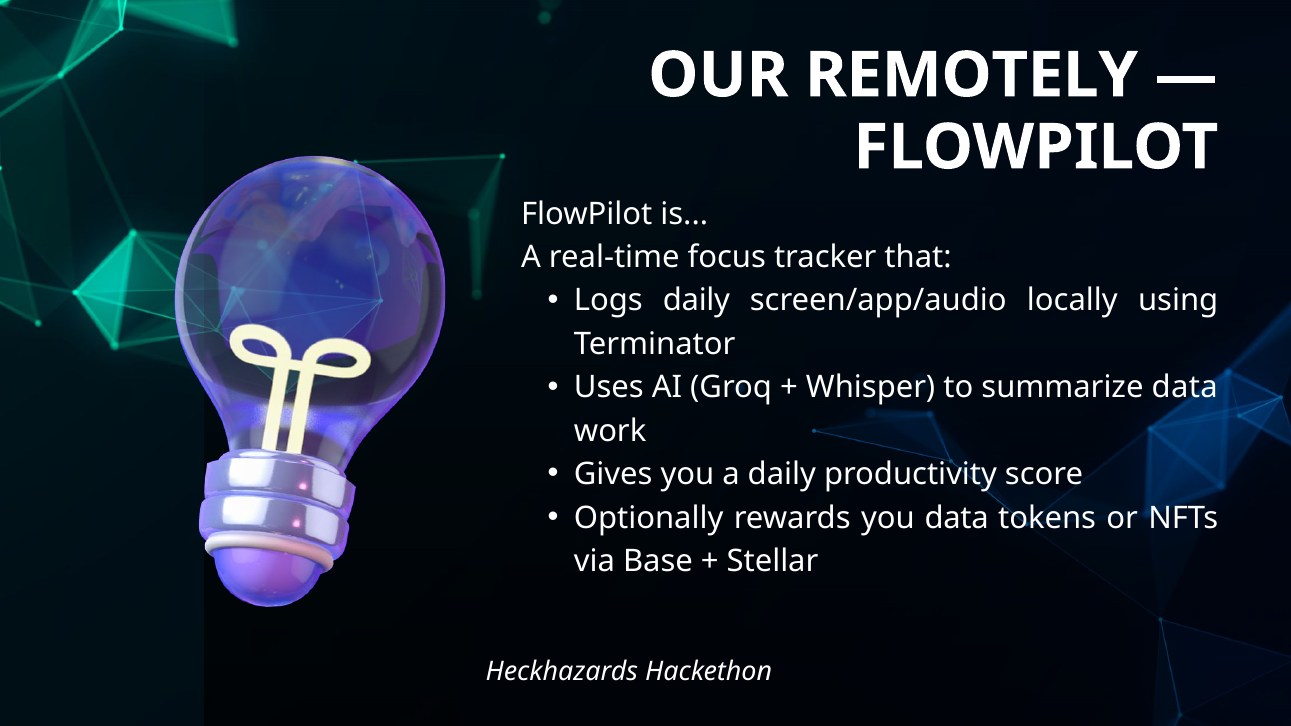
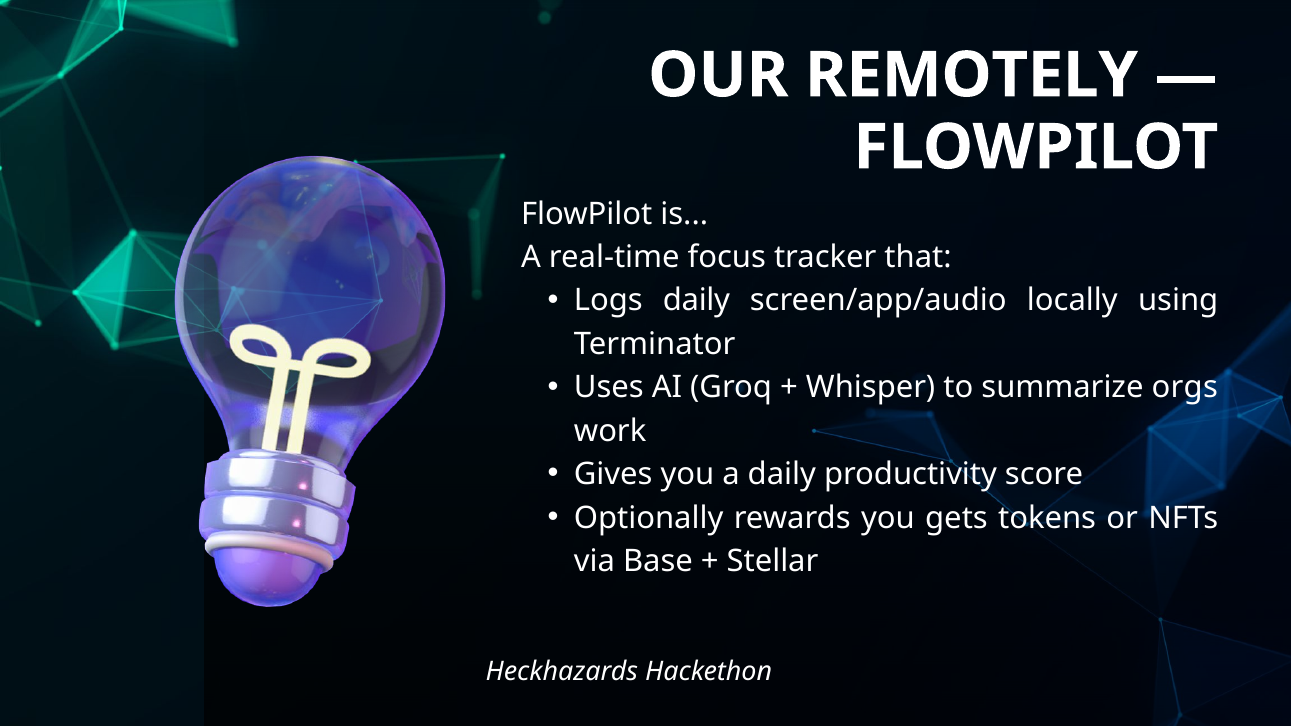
summarize data: data -> orgs (1185, 388)
you data: data -> gets (956, 518)
